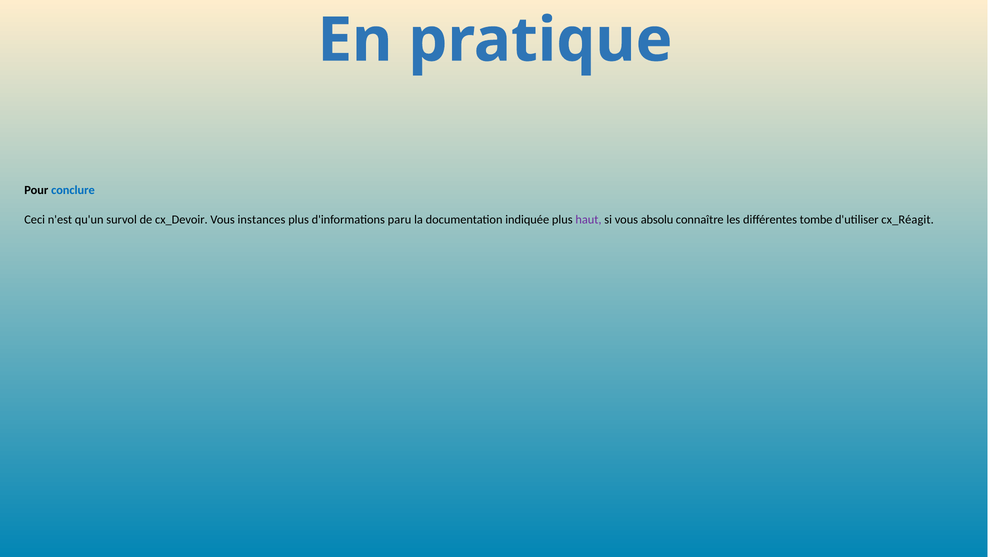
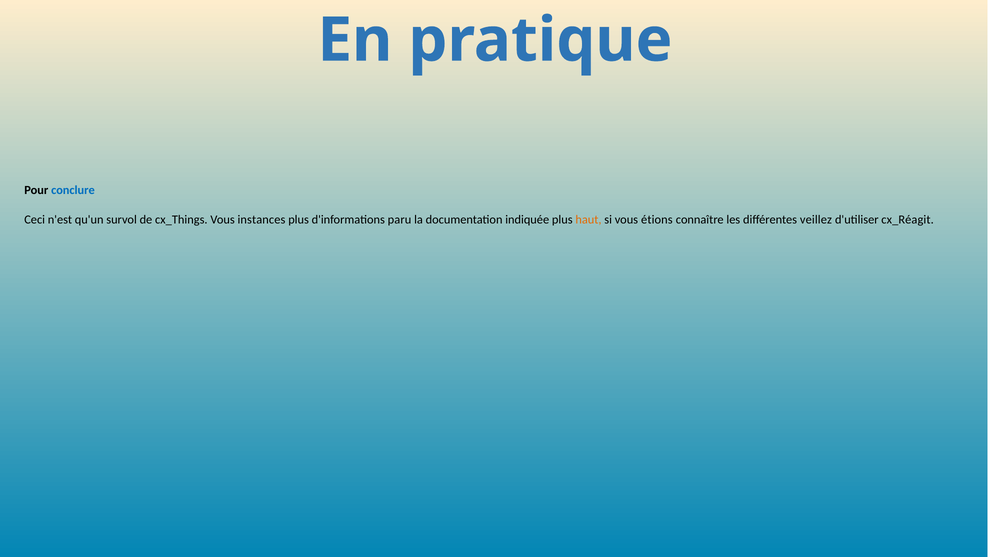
cx_Devoir: cx_Devoir -> cx_Things (181, 220)
haut colour: purple -> orange (588, 220)
absolu: absolu -> étions (657, 220)
tombe: tombe -> veillez (816, 220)
